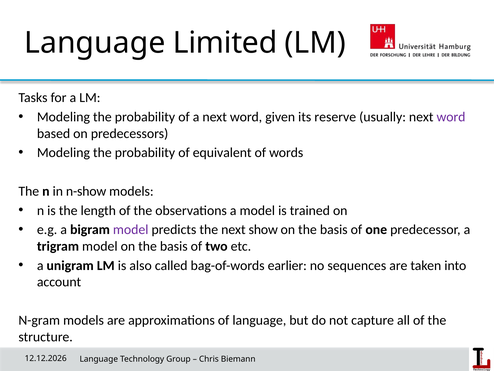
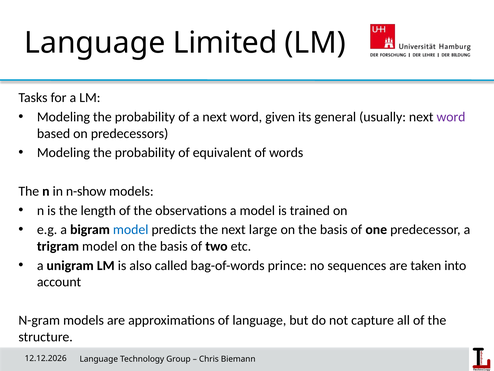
reserve: reserve -> general (335, 117)
model colour: purple -> blue (131, 229)
show: show -> large (263, 229)
earlier: earlier -> prince (287, 265)
